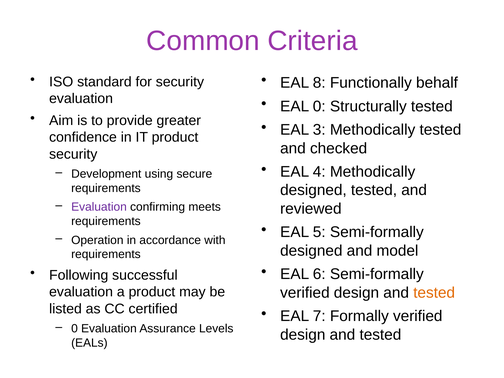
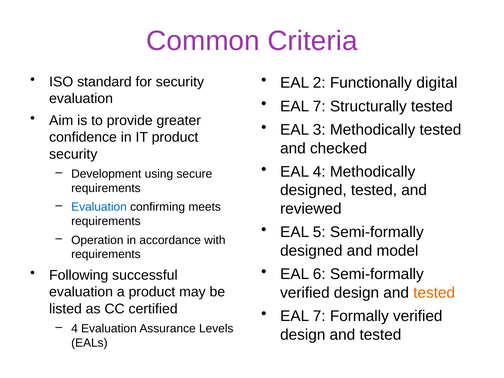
8: 8 -> 2 (319, 83)
behalf: behalf -> digital (437, 83)
0: 0 -> 7 (319, 106)
Evaluation colour: purple -> blue (99, 207)
0: 0 -> 4 (75, 329)
